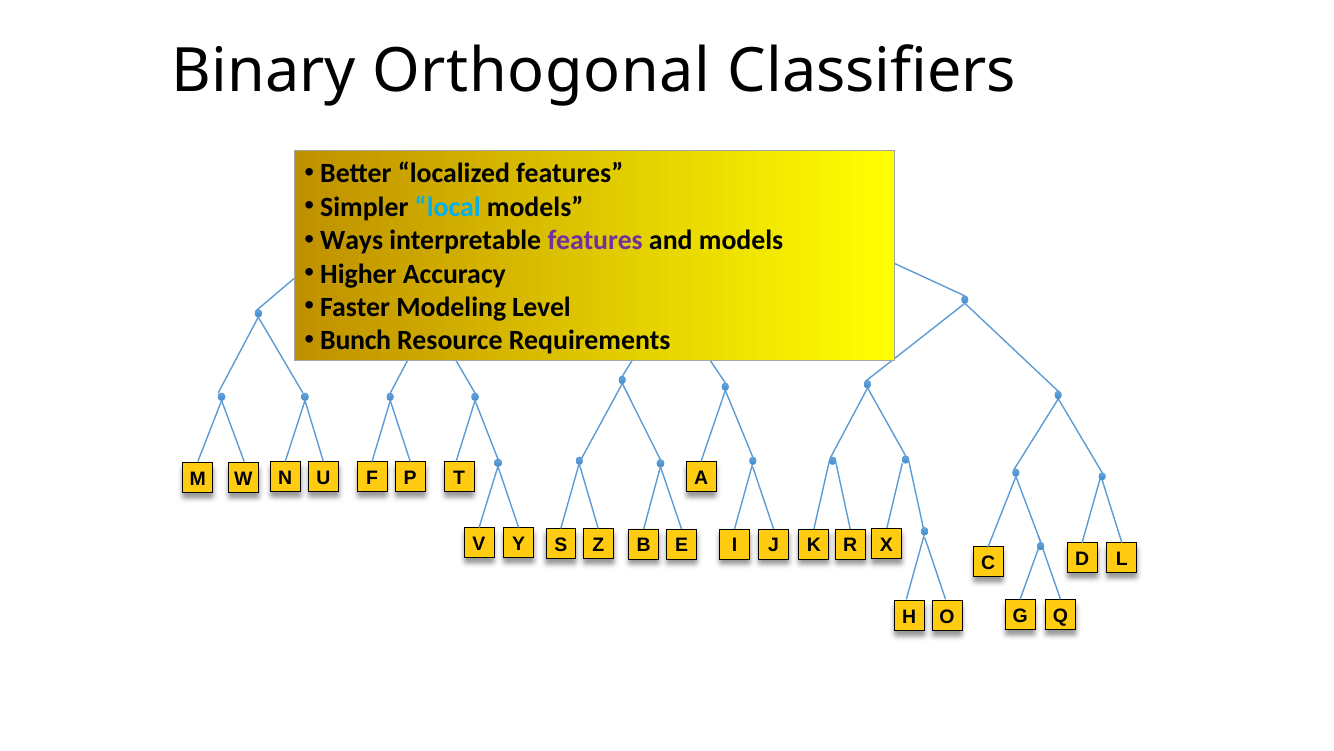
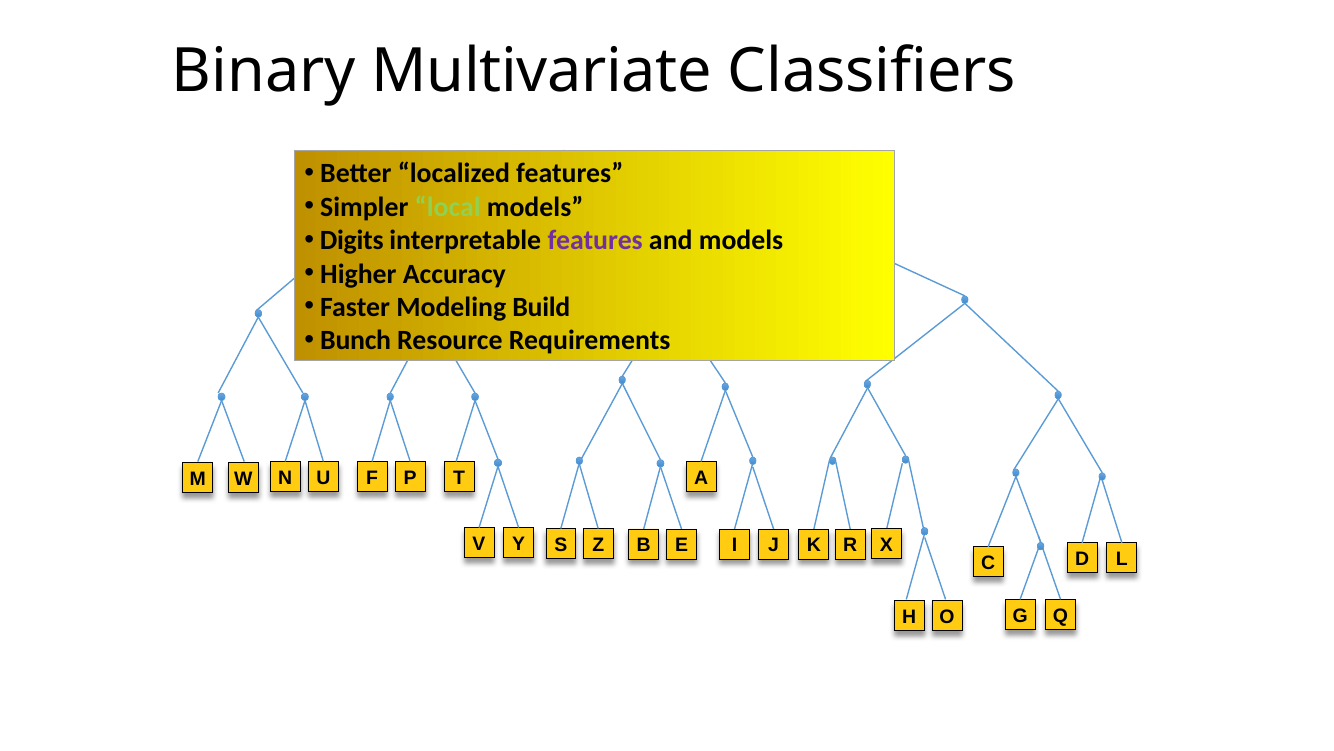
Orthogonal: Orthogonal -> Multivariate (542, 71)
local colour: light blue -> light green (448, 207)
Ways: Ways -> Digits (352, 240)
Level: Level -> Build (541, 307)
